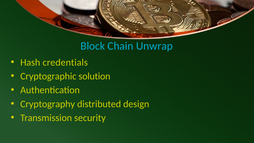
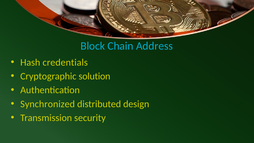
Unwrap: Unwrap -> Address (154, 46)
Cryptography: Cryptography -> Synchronized (48, 104)
